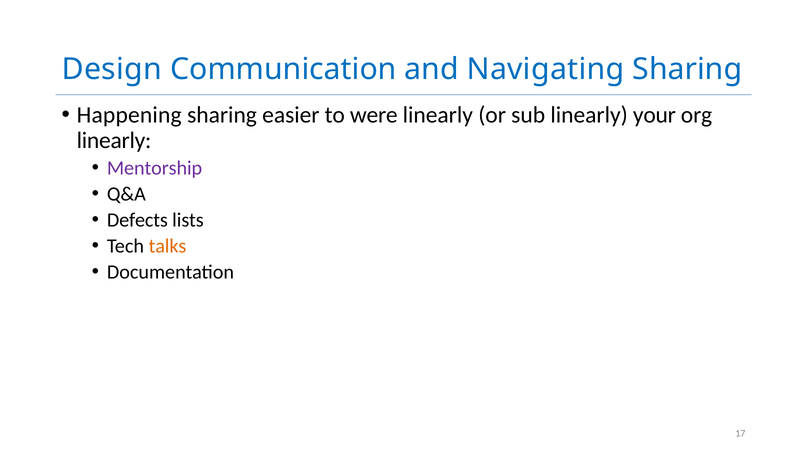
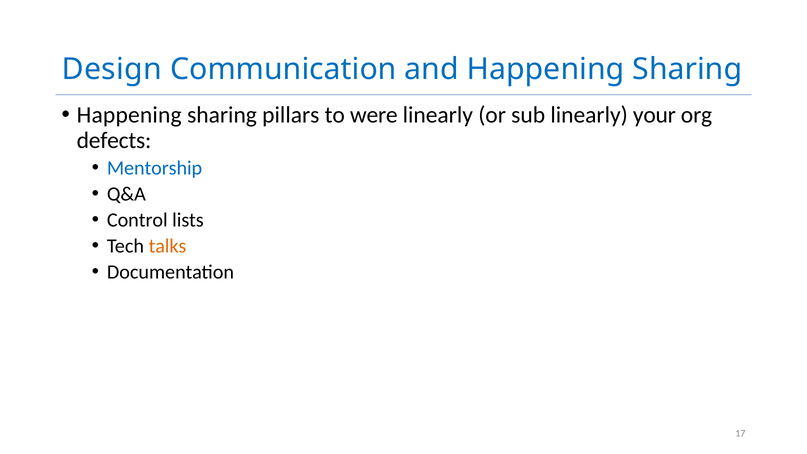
and Navigating: Navigating -> Happening (546, 69)
easier: easier -> pillars (291, 115)
linearly: linearly -> defects (114, 140)
Mentorship colour: purple -> blue (155, 168)
Defects: Defects -> Control (137, 220)
